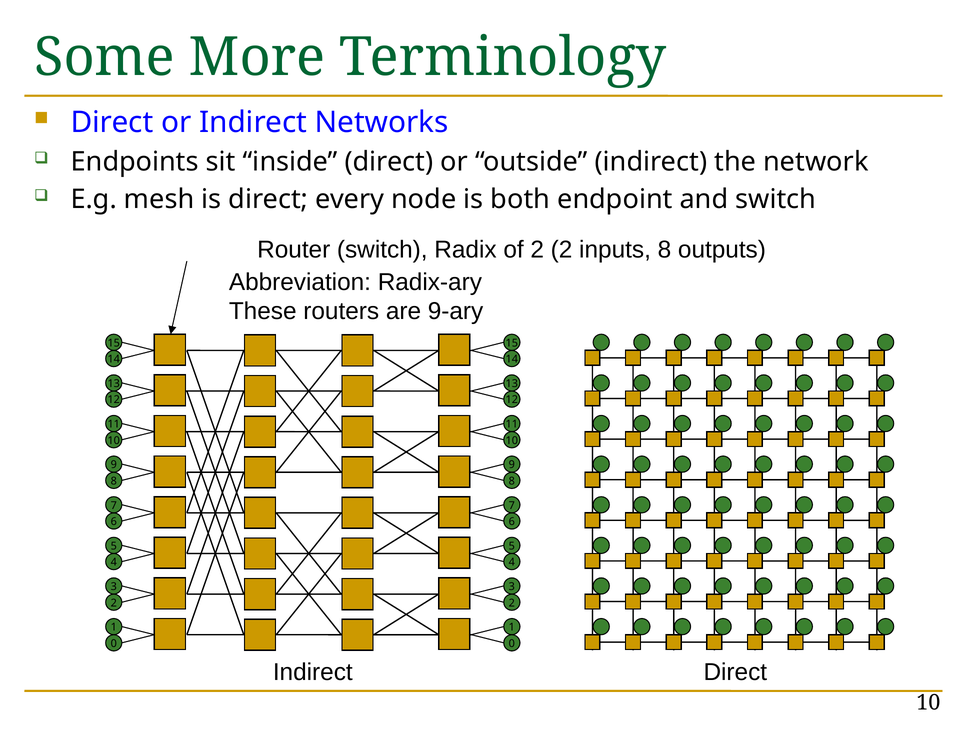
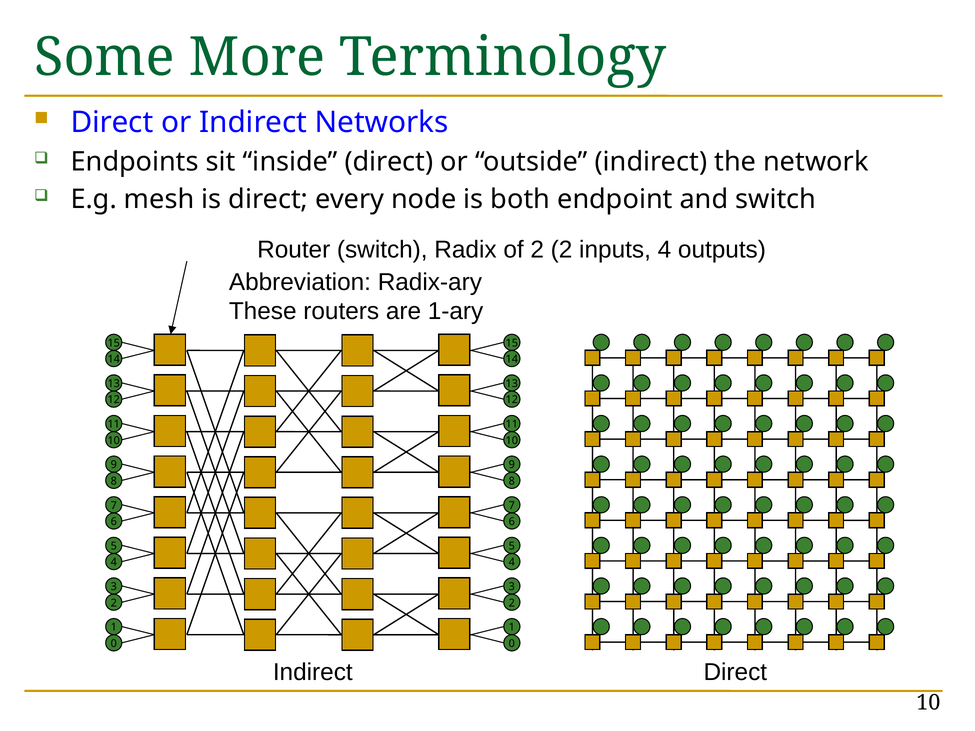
inputs 8: 8 -> 4 (664, 250)
9-ary: 9-ary -> 1-ary (456, 312)
